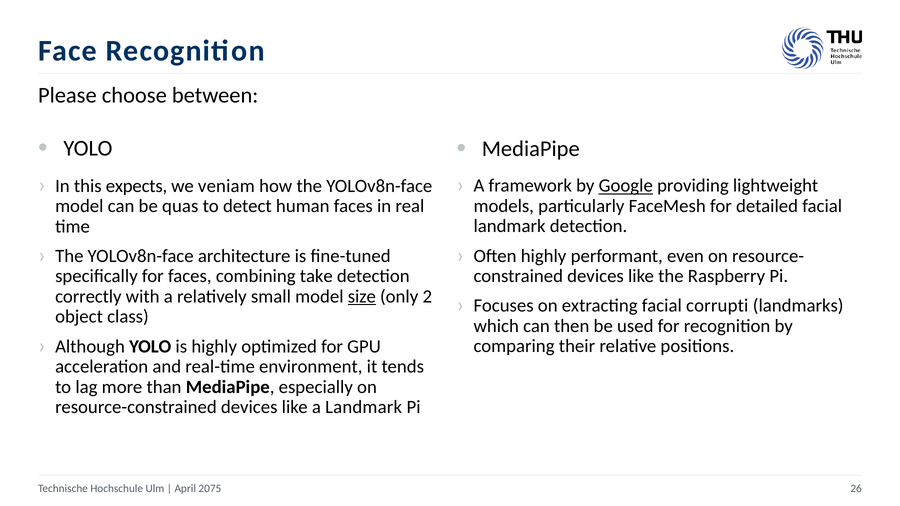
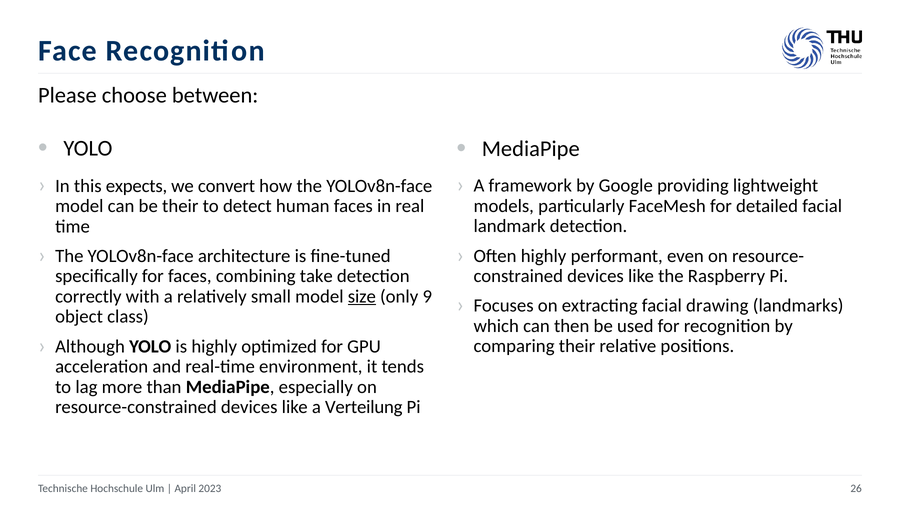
veniam: veniam -> convert (227, 186)
Google underline: present -> none (626, 186)
be quas: quas -> their (180, 206)
2: 2 -> 9 (427, 297)
corrupti: corrupti -> drawing (717, 306)
a Landmark: Landmark -> Verteilung (364, 407)
2075: 2075 -> 2023 (210, 489)
